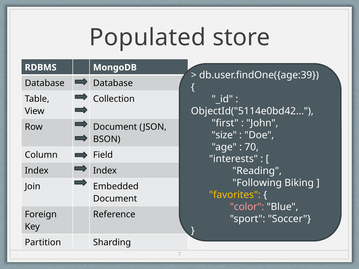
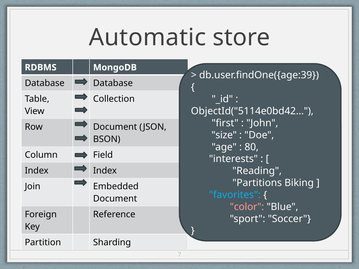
Populated: Populated -> Automatic (148, 38)
70: 70 -> 80 (252, 147)
Following: Following -> Partitions (257, 183)
favorites colour: yellow -> light blue (235, 195)
